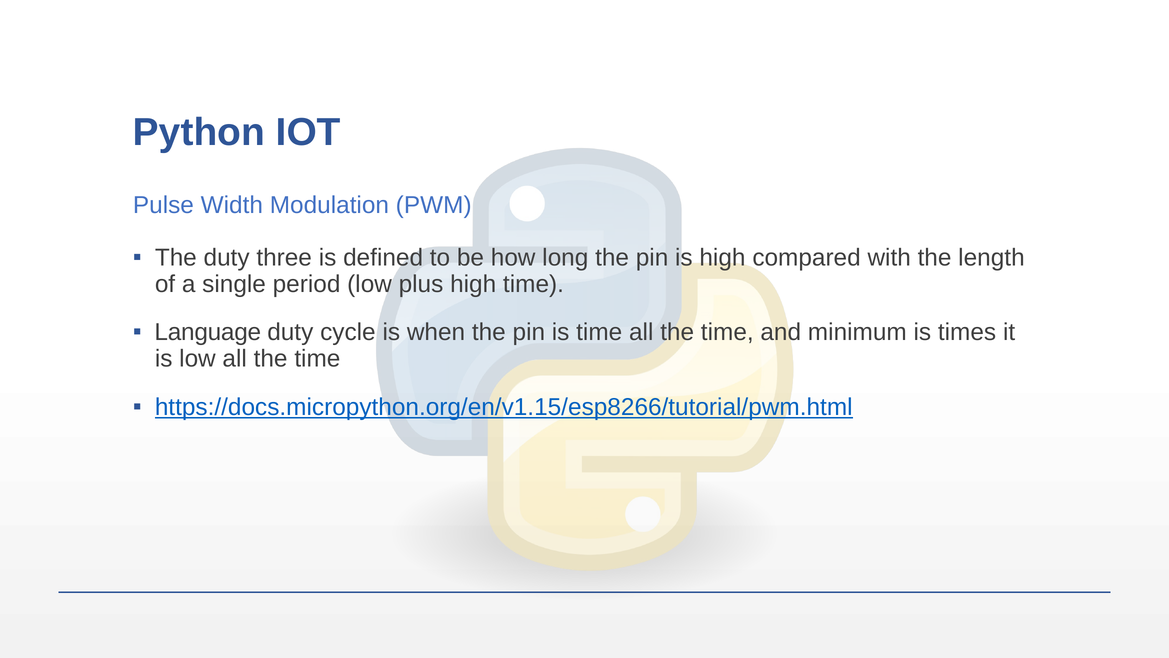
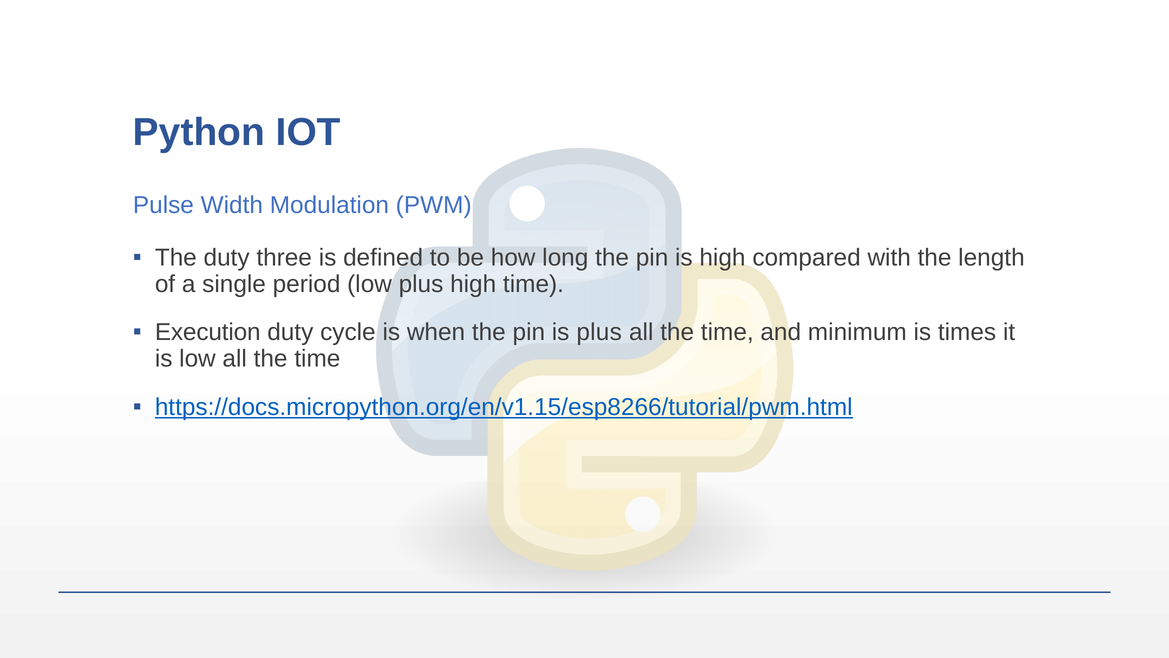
Language: Language -> Execution (208, 332)
is time: time -> plus (599, 332)
